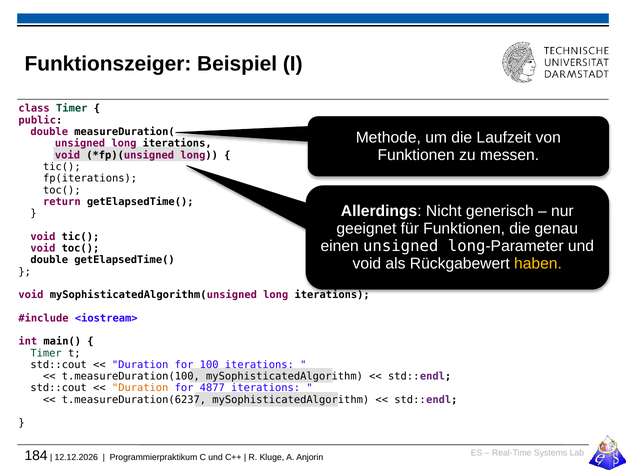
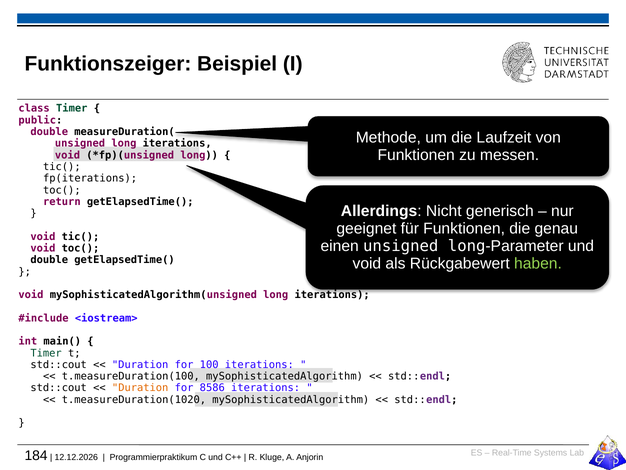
haben colour: yellow -> light green (538, 263)
4877: 4877 -> 8586 (212, 388)
t.measureDuration(6237: t.measureDuration(6237 -> t.measureDuration(1020 (134, 399)
